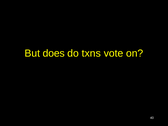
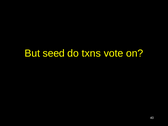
does: does -> seed (54, 53)
